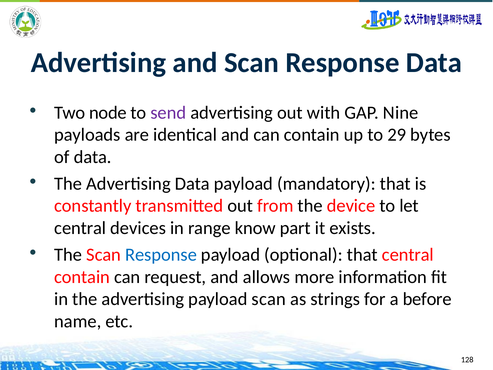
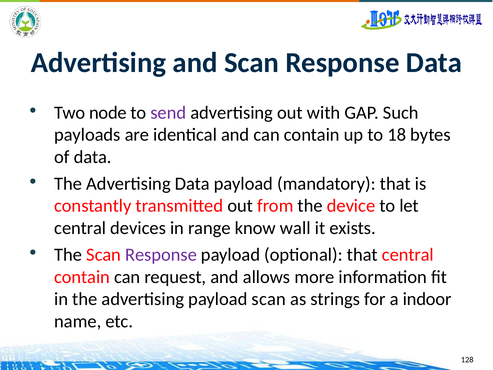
Nine: Nine -> Such (401, 113)
29: 29 -> 18 (397, 135)
part: part -> wall (295, 228)
Response colour: blue -> purple (161, 255)
before: before -> indoor (427, 299)
